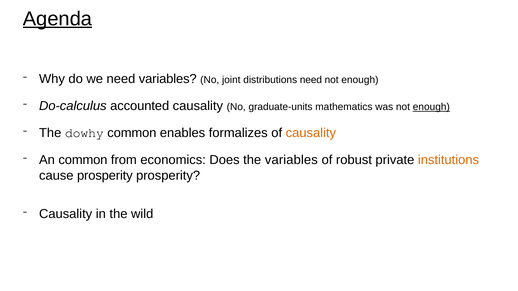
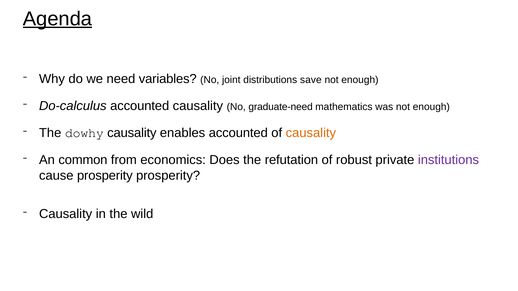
distributions need: need -> save (311, 80)
graduate-units: graduate-units -> graduate-need (281, 107)
enough underline: present -> none (431, 107)
dowhy common: common -> causality (132, 133)
enables formalizes: formalizes -> accounted (238, 133)
the variables: variables -> refutation (291, 160)
institutions colour: orange -> purple (448, 160)
